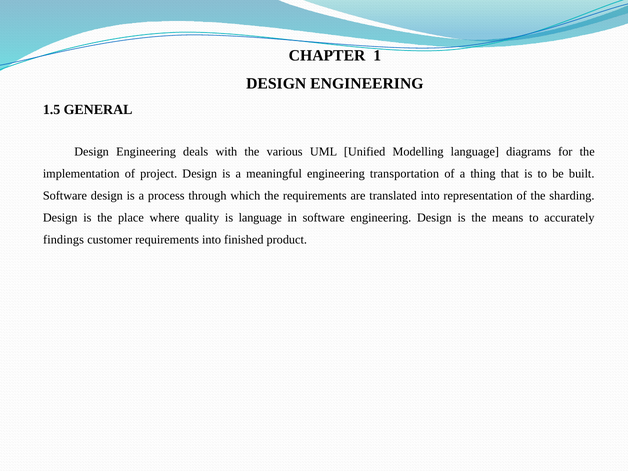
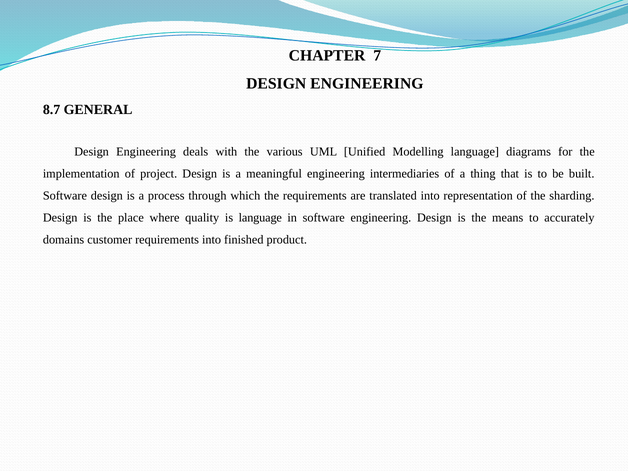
1: 1 -> 7 (377, 56)
1.5: 1.5 -> 8.7 (52, 110)
transportation: transportation -> intermediaries (405, 174)
findings: findings -> domains (64, 239)
